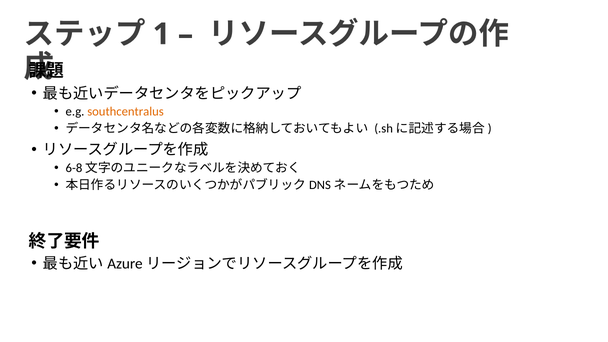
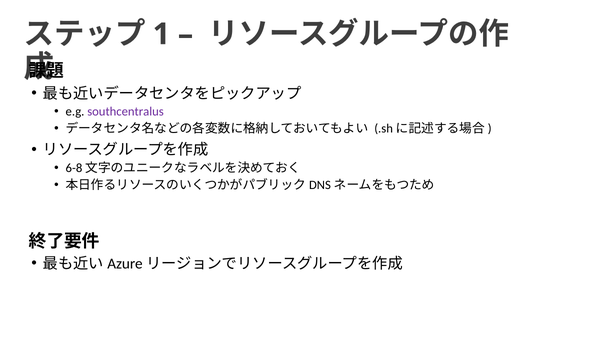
southcentralus colour: orange -> purple (126, 112)
